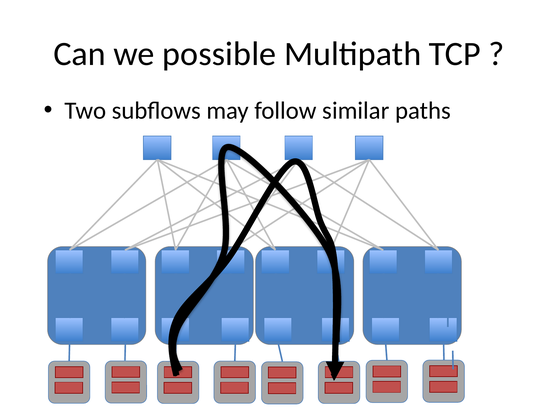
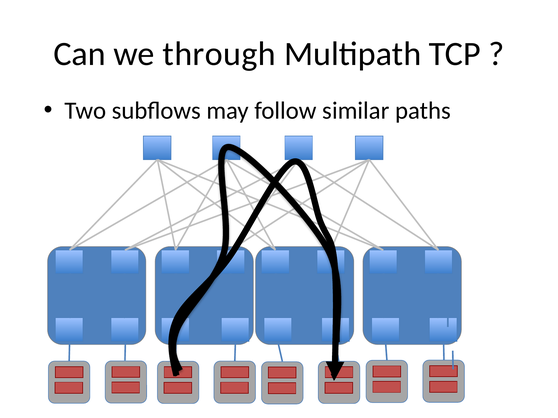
possible: possible -> through (219, 54)
